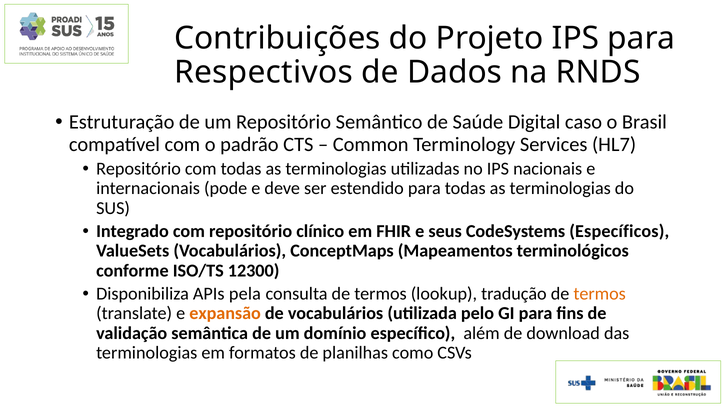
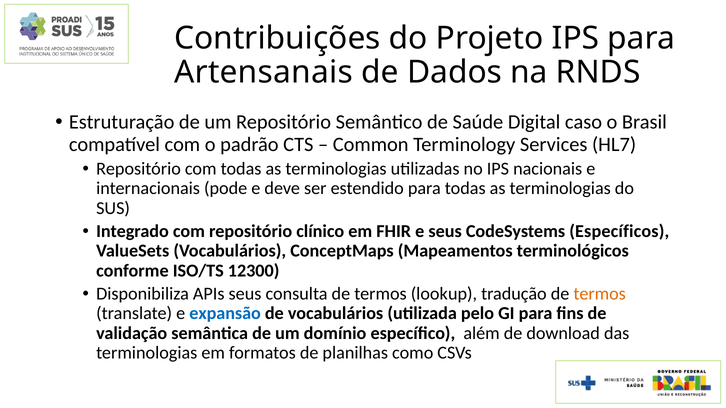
Respectivos: Respectivos -> Artensanais (264, 72)
APIs pela: pela -> seus (245, 294)
expansão colour: orange -> blue (225, 314)
